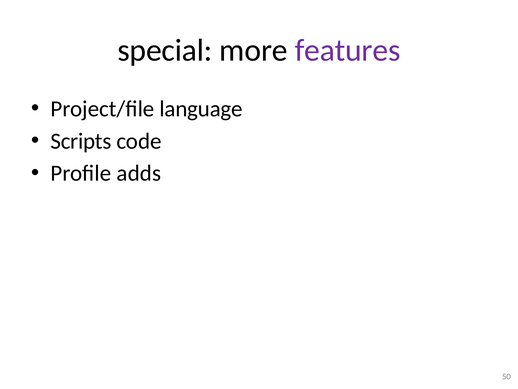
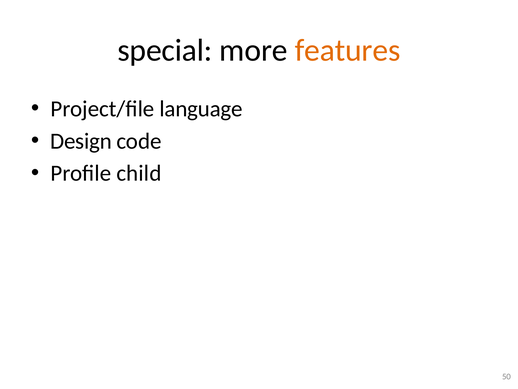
features colour: purple -> orange (348, 50)
Scripts: Scripts -> Design (81, 141)
adds: adds -> child (139, 173)
